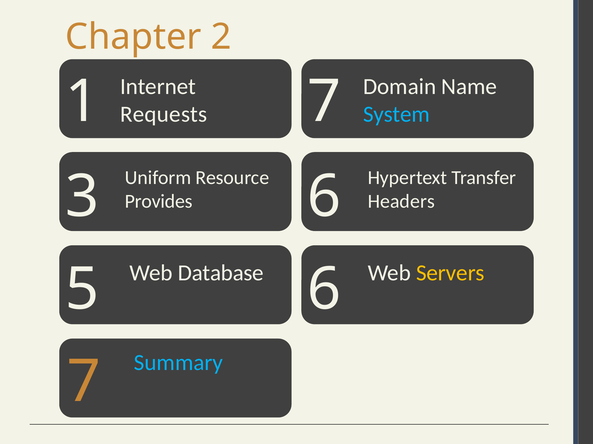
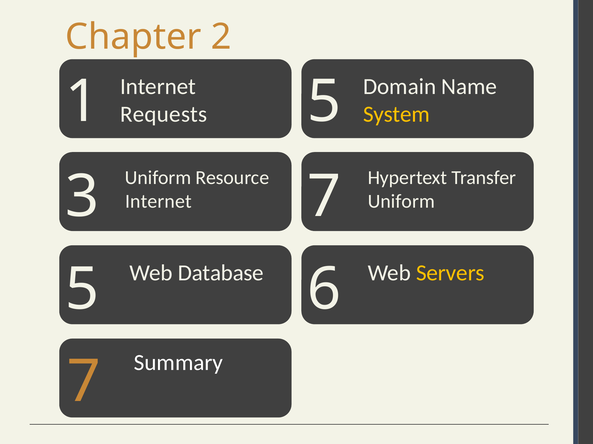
1 7: 7 -> 5 (324, 102)
System colour: light blue -> yellow (396, 114)
3 6: 6 -> 7 (324, 197)
Provides: Provides -> Internet (158, 202)
Headers: Headers -> Uniform (401, 202)
Summary colour: light blue -> white (178, 363)
